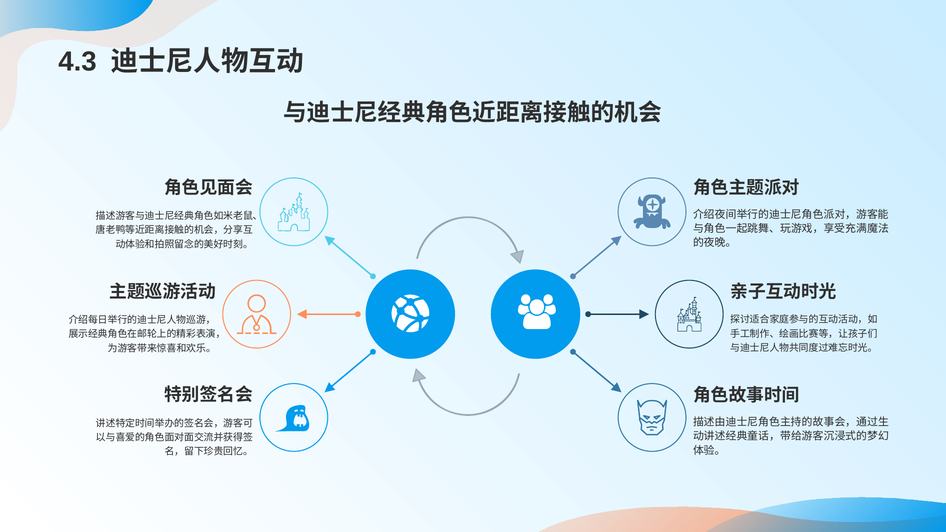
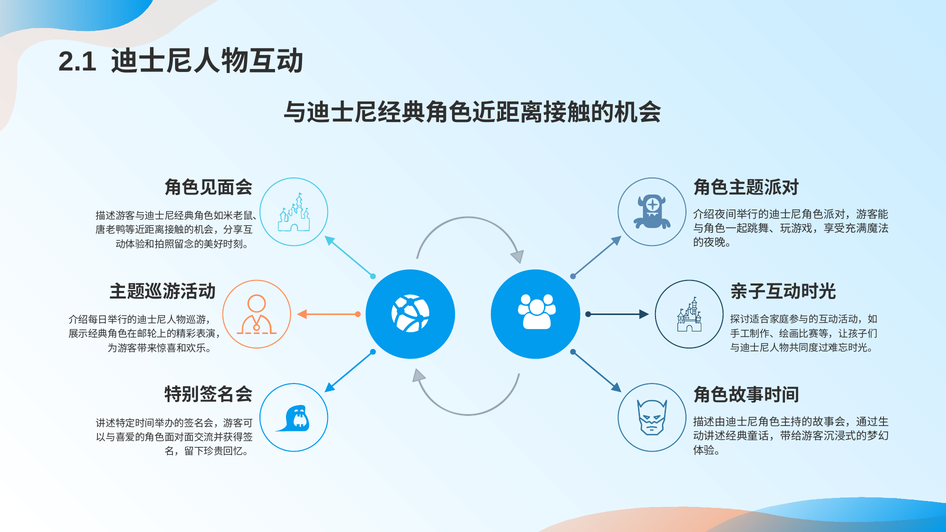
4.3: 4.3 -> 2.1 (77, 62)
